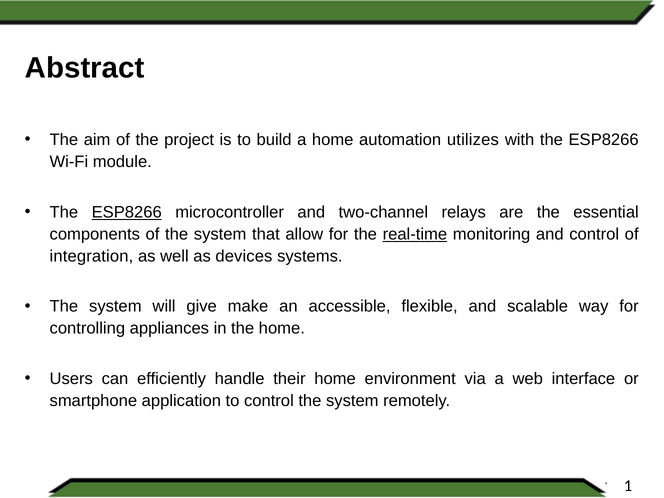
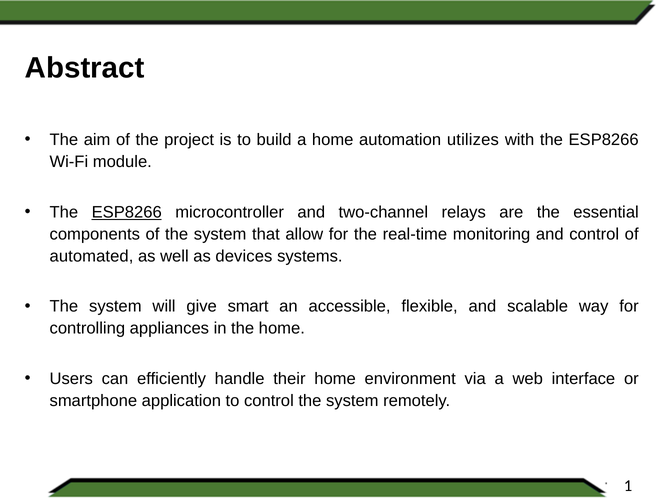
real-time underline: present -> none (415, 234)
integration: integration -> automated (91, 256)
make: make -> smart (248, 306)
